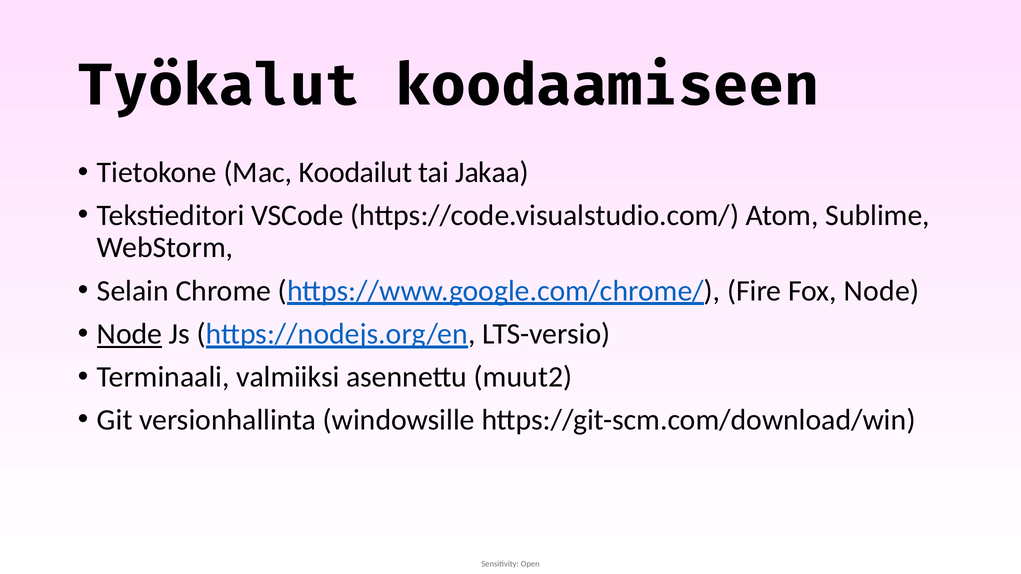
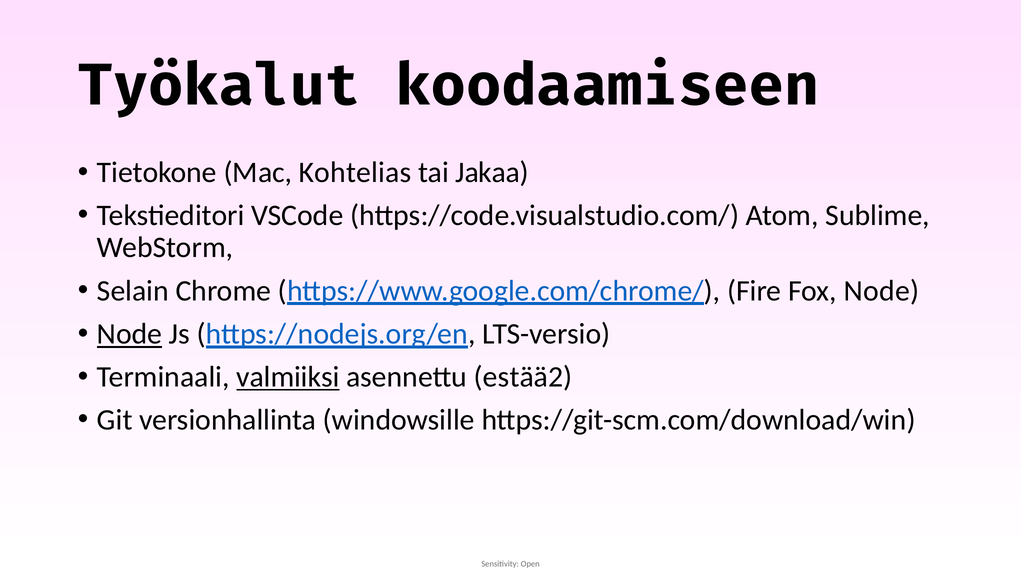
Koodailut: Koodailut -> Kohtelias (355, 173)
valmiiksi underline: none -> present (288, 377)
muut2: muut2 -> estää2 (523, 377)
